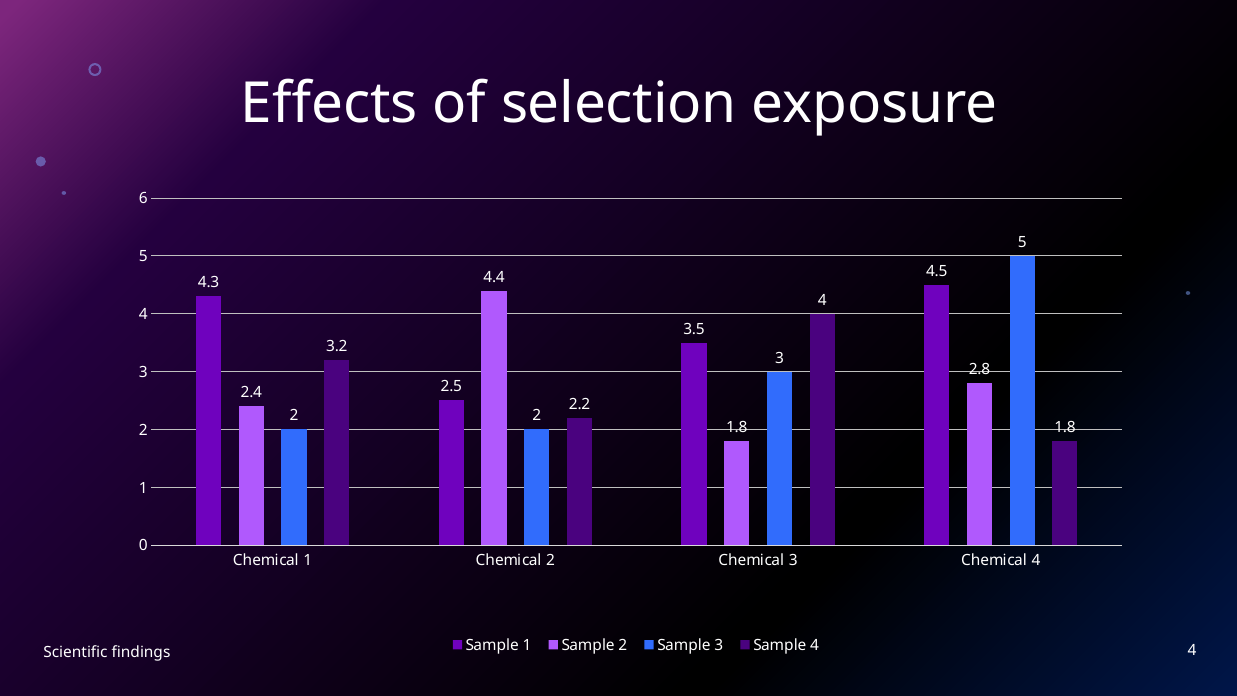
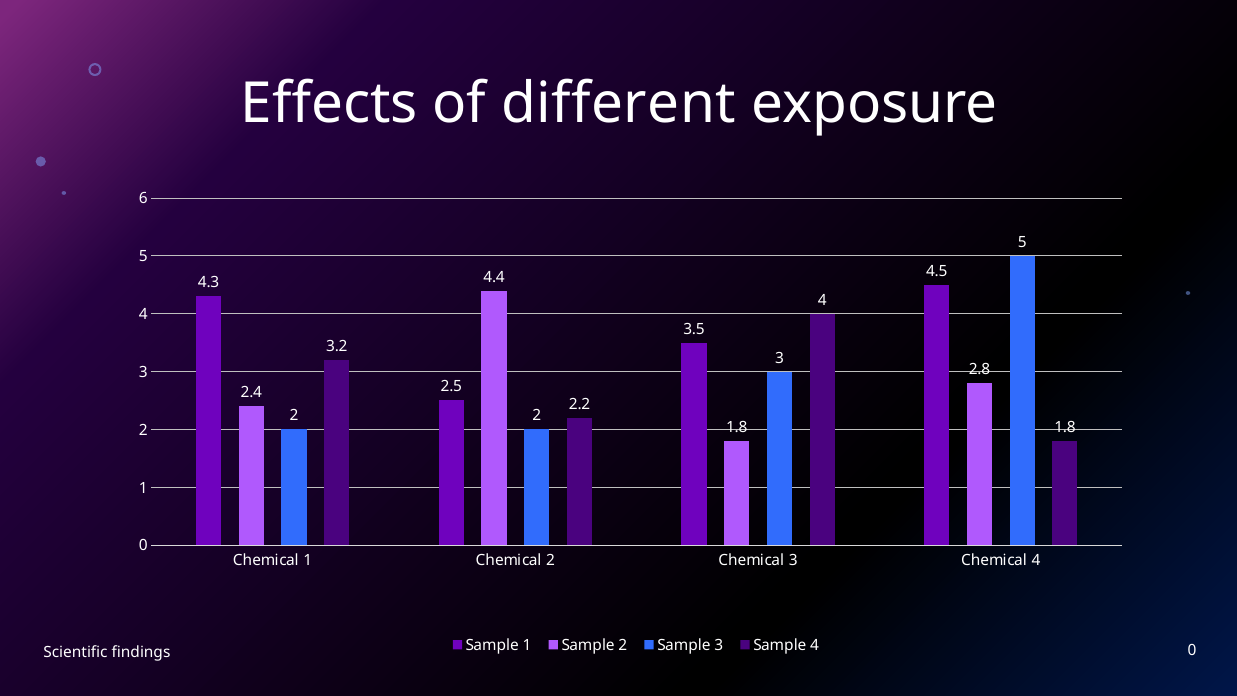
selection: selection -> different (619, 104)
findings 4: 4 -> 0 (1192, 650)
